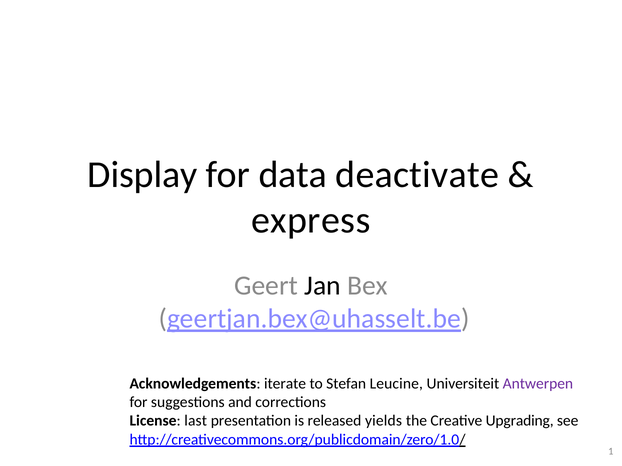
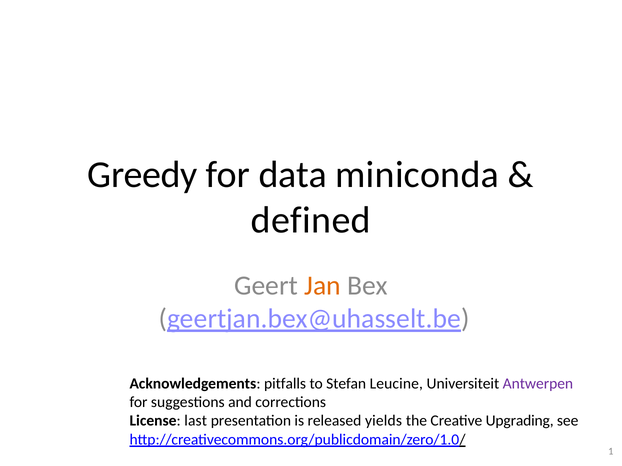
Display: Display -> Greedy (143, 175)
deactivate: deactivate -> miniconda (417, 175)
express: express -> defined (311, 220)
Jan colour: black -> orange (323, 286)
iterate: iterate -> pitfalls (285, 384)
